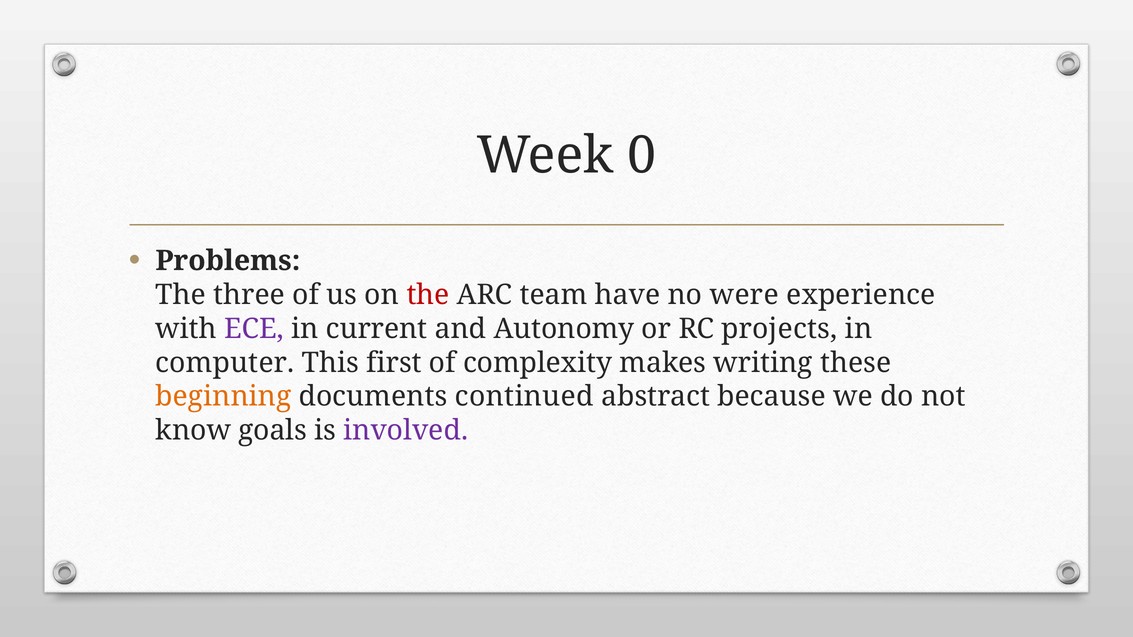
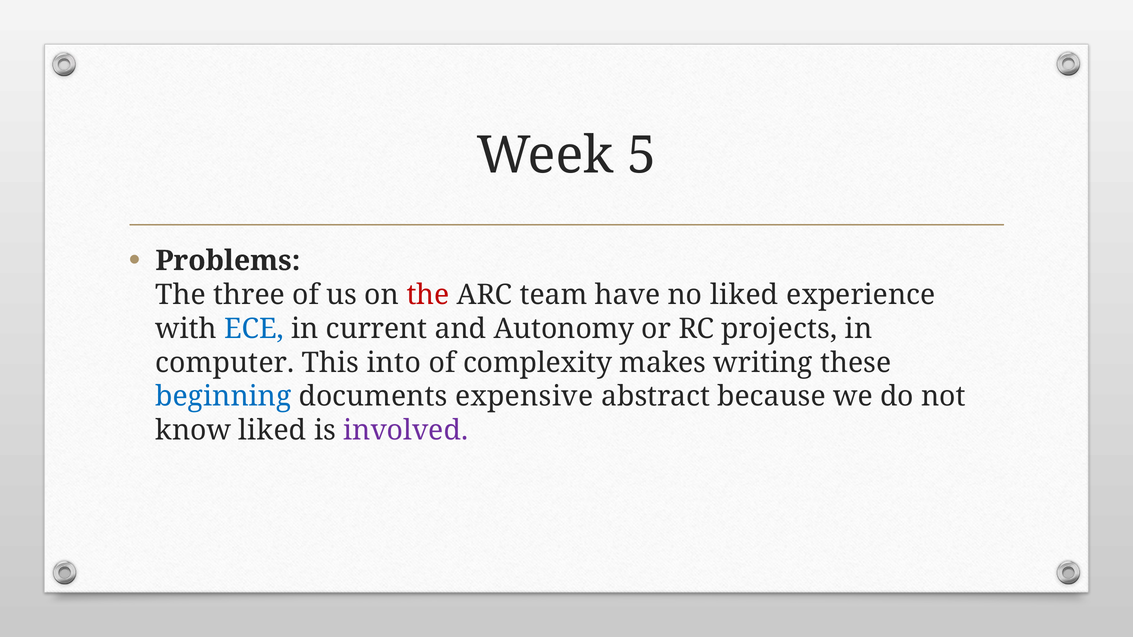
0: 0 -> 5 (642, 155)
no were: were -> liked (744, 295)
ECE colour: purple -> blue (254, 329)
first: first -> into (394, 363)
beginning colour: orange -> blue (223, 397)
continued: continued -> expensive (524, 397)
know goals: goals -> liked (272, 431)
